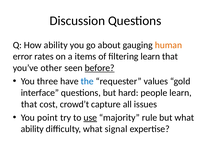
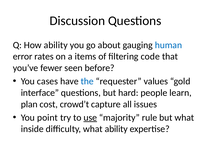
human colour: orange -> blue (168, 45)
filtering learn: learn -> code (150, 56)
other: other -> fewer (51, 68)
before underline: present -> none (100, 68)
three: three -> cases (47, 81)
that: that -> plan (29, 104)
ability: ability -> inside (32, 129)
what signal: signal -> ability (116, 129)
